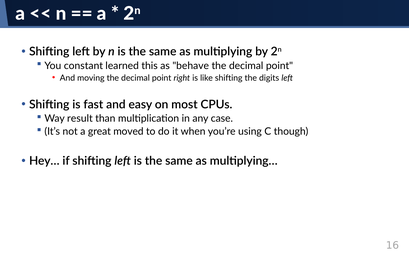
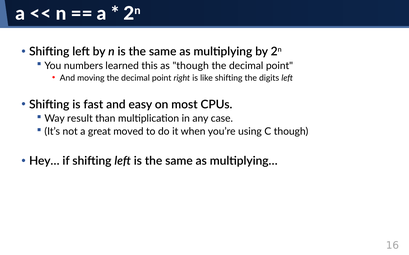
constant: constant -> numbers (83, 66)
as behave: behave -> though (191, 66)
